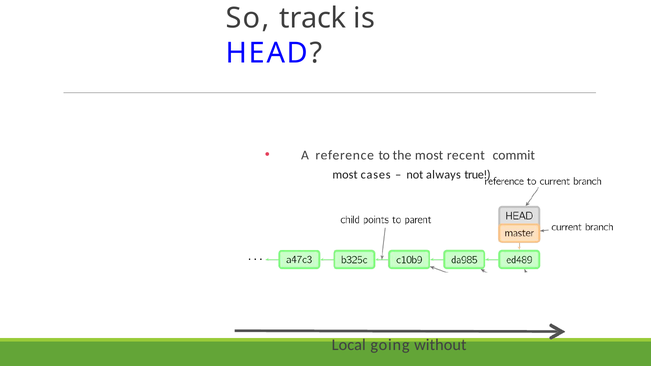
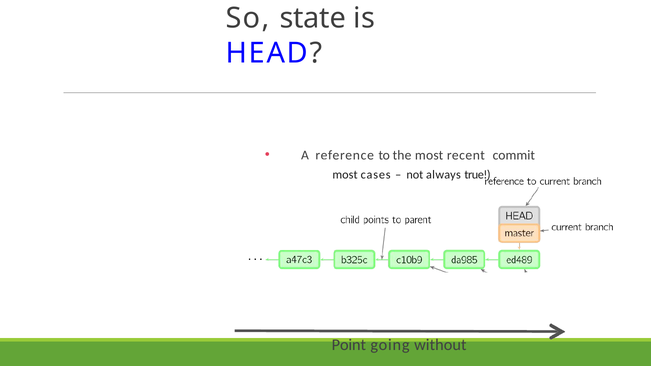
track: track -> state (313, 18)
Local: Local -> Point (349, 345)
